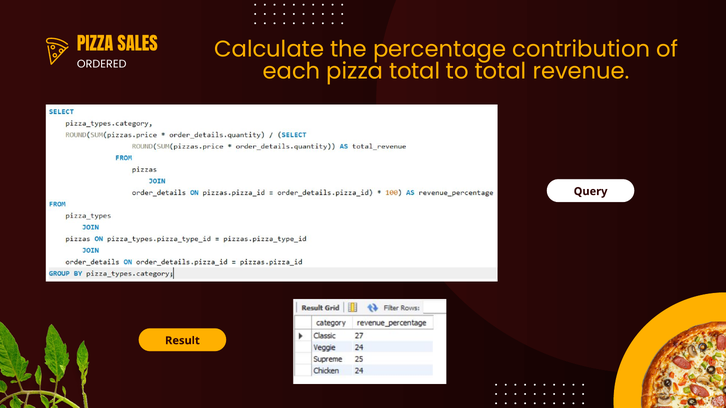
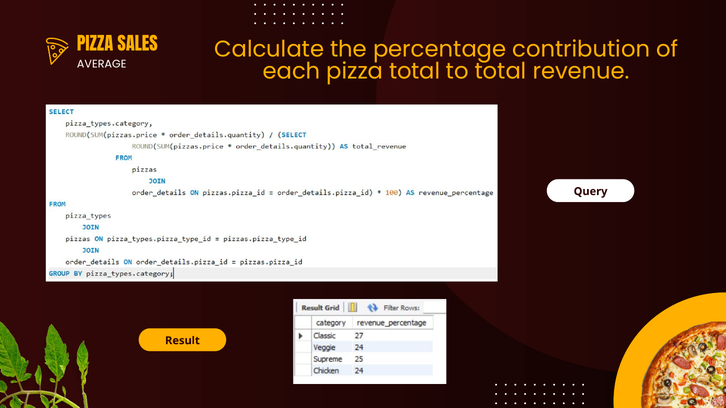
ORDERED: ORDERED -> AVERAGE (102, 64)
